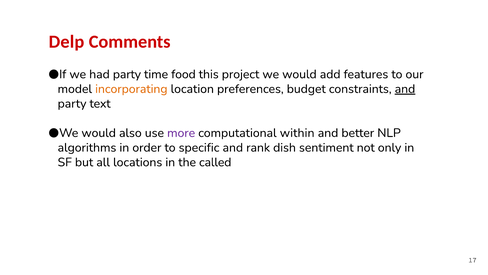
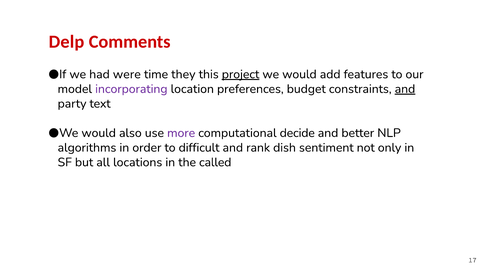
had party: party -> were (127, 74)
food: food -> they (183, 74)
project underline: none -> present (241, 74)
incorporating colour: orange -> purple (131, 89)
within: within -> decide (297, 133)
specific: specific -> difficult (199, 147)
